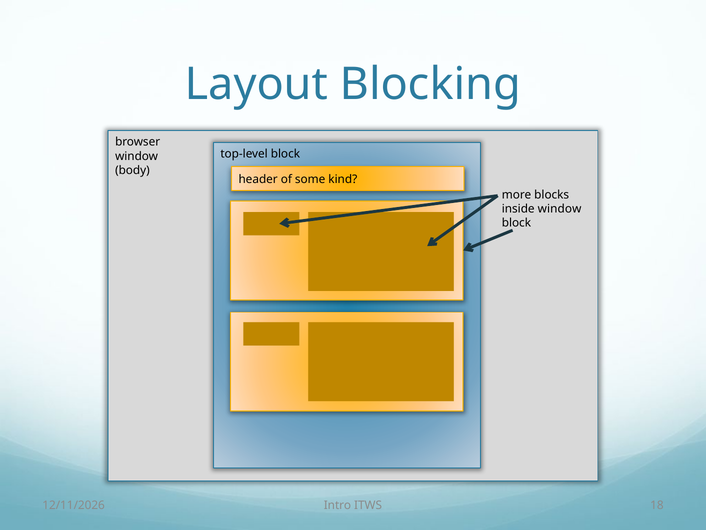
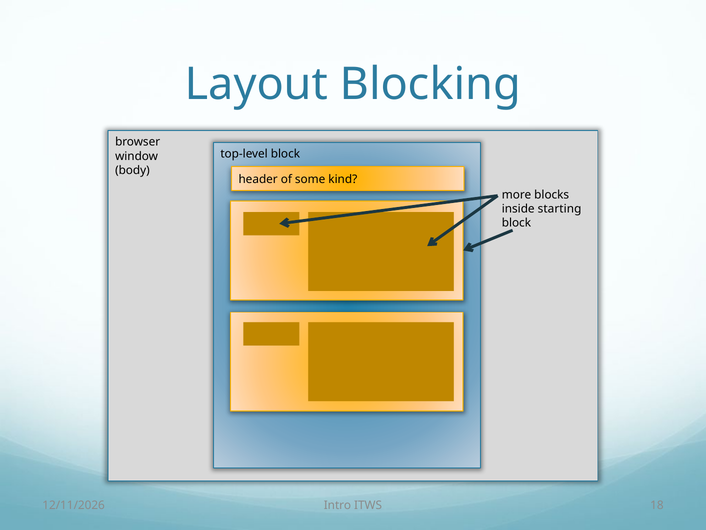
inside window: window -> starting (560, 209)
